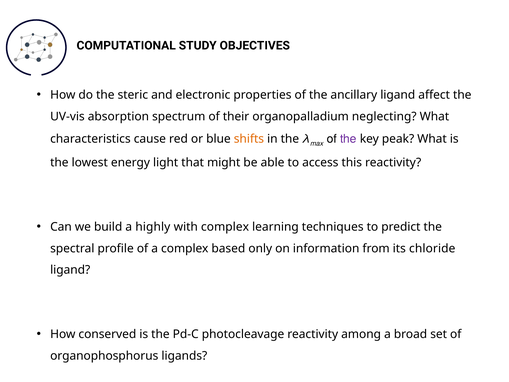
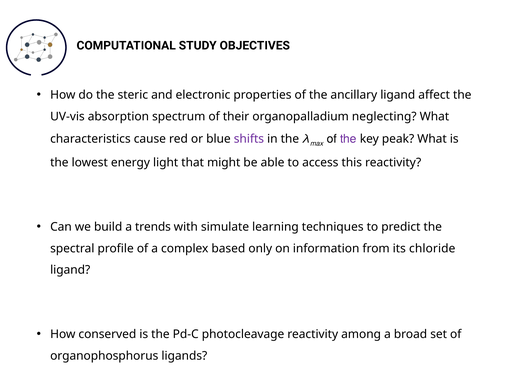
shifts colour: orange -> purple (249, 139)
highly: highly -> trends (153, 227)
with complex: complex -> simulate (225, 227)
